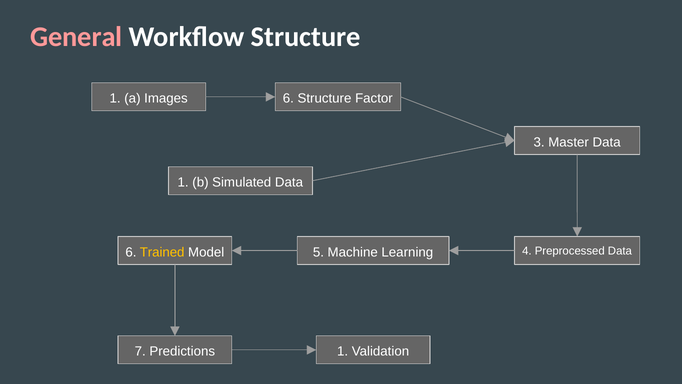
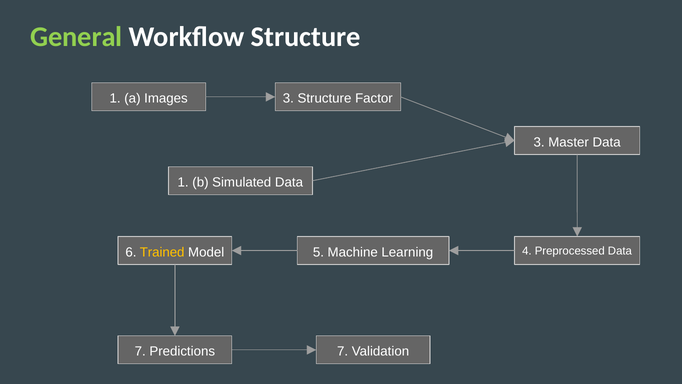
General colour: pink -> light green (76, 37)
Images 6: 6 -> 3 (288, 98)
Predictions 1: 1 -> 7 (343, 351)
